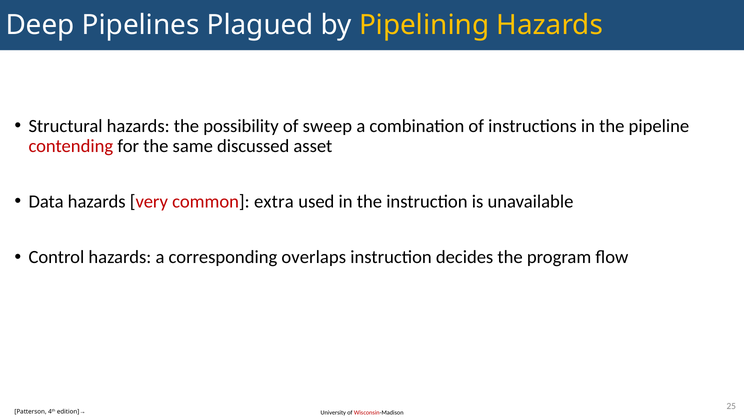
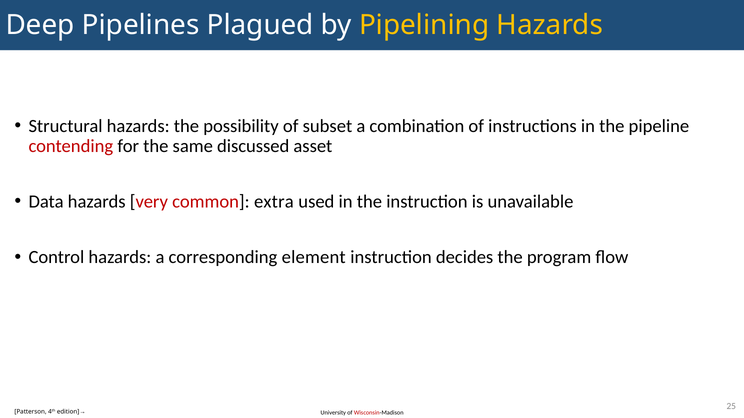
sweep: sweep -> subset (327, 126)
overlaps: overlaps -> element (314, 258)
